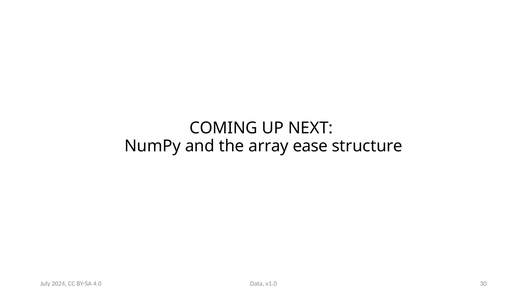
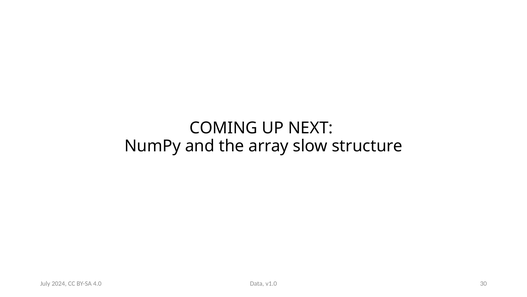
ease: ease -> slow (310, 146)
